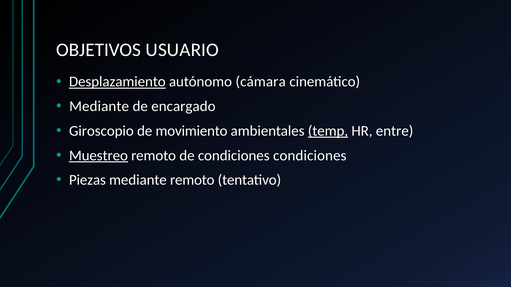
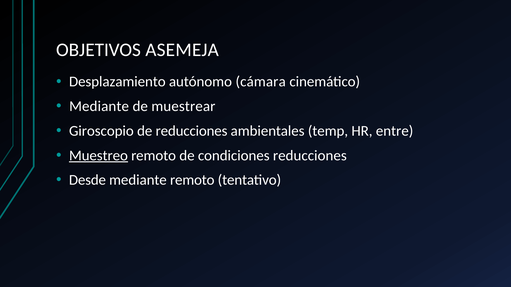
USUARIO: USUARIO -> ASEMEJA (182, 50)
Desplazamiento underline: present -> none (117, 82)
encargado: encargado -> muestrear (183, 106)
de movimiento: movimiento -> reducciones (192, 131)
temp underline: present -> none (328, 131)
condiciones condiciones: condiciones -> reducciones (310, 156)
Piezas: Piezas -> Desde (87, 180)
